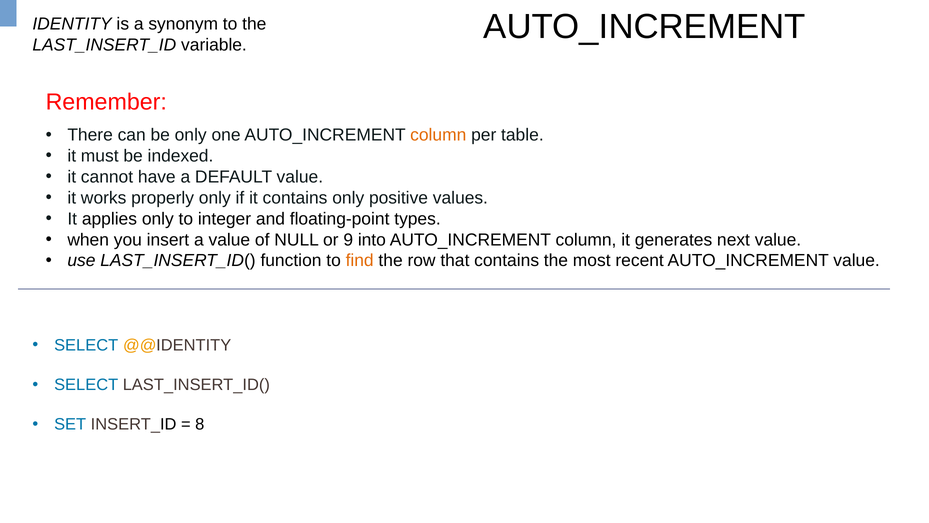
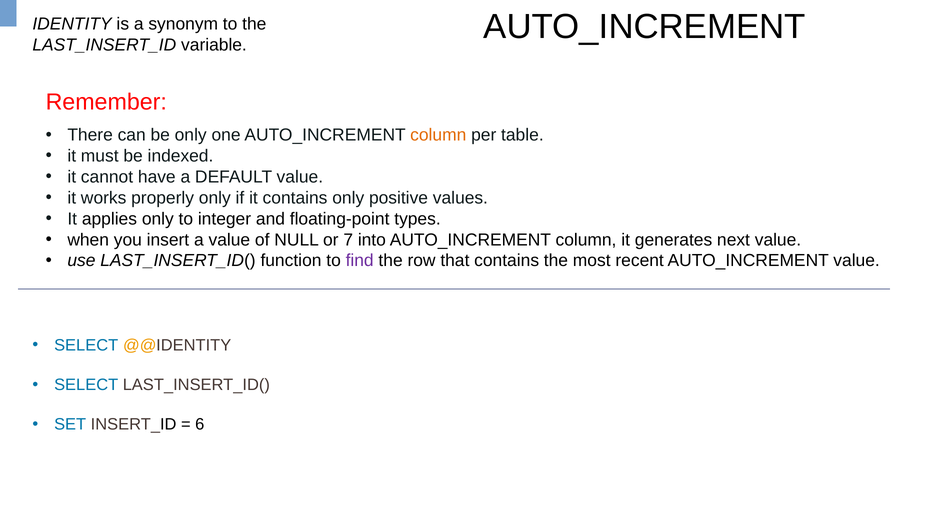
9: 9 -> 7 (348, 240)
find colour: orange -> purple (360, 261)
8: 8 -> 6 (200, 424)
